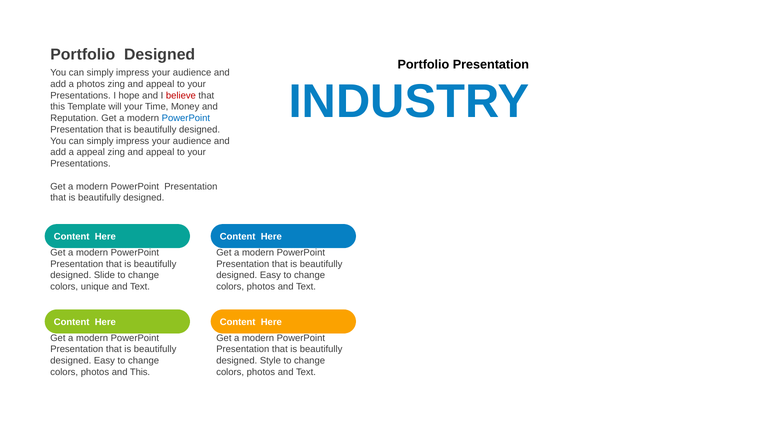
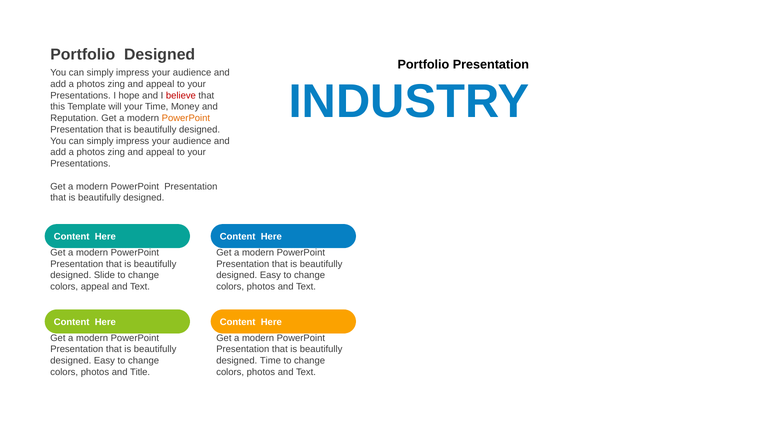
PowerPoint colour: blue -> orange (186, 118)
appeal: appeal -> photos (91, 152)
colors unique: unique -> appeal (95, 287)
designed Style: Style -> Time (270, 361)
and This: This -> Title (140, 372)
